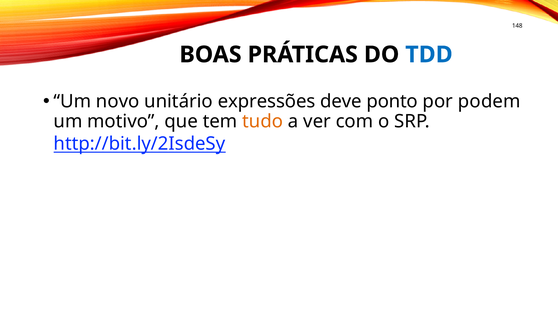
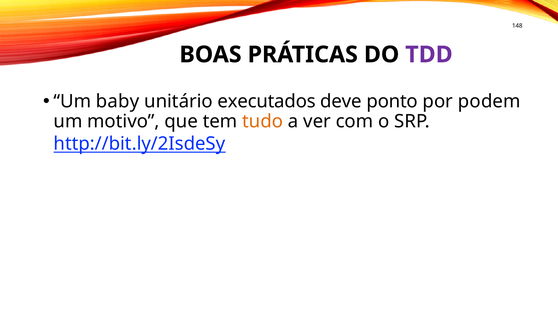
TDD colour: blue -> purple (429, 55)
novo: novo -> baby (118, 101)
expressões: expressões -> executados (267, 101)
